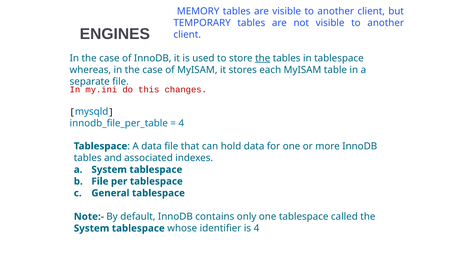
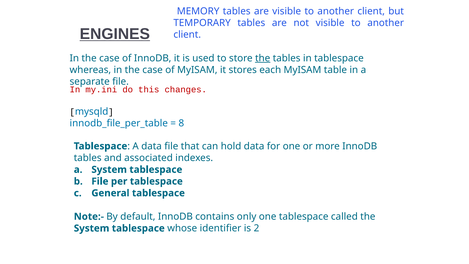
ENGINES underline: none -> present (115, 34)
4: 4 -> 8 (181, 123)
is 4: 4 -> 2 (256, 228)
